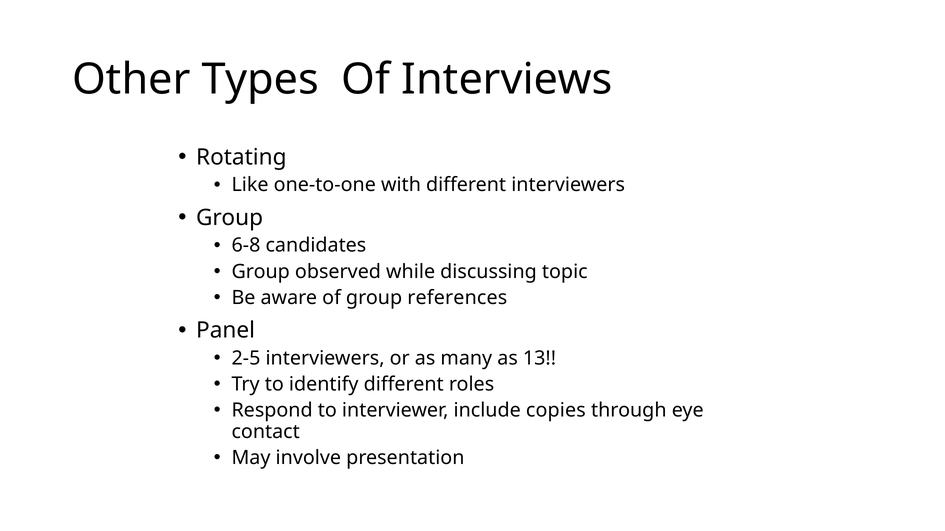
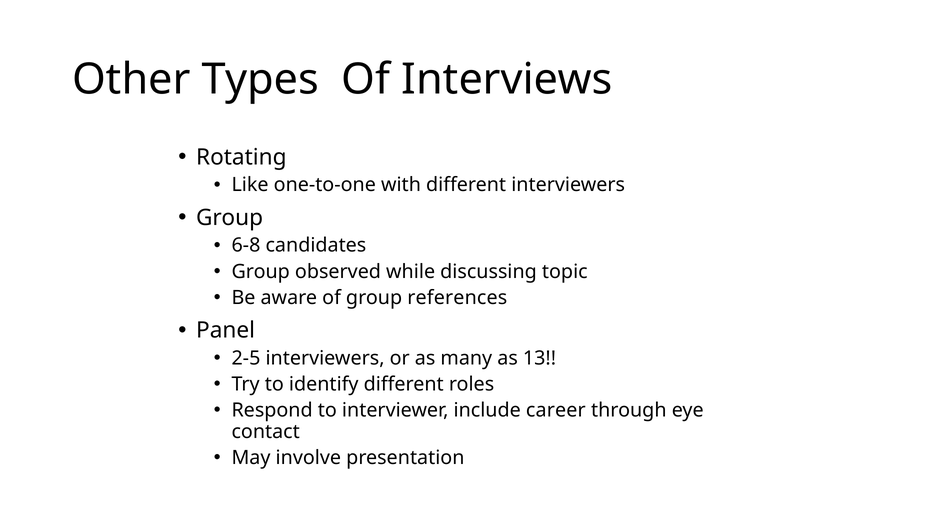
copies: copies -> career (556, 411)
